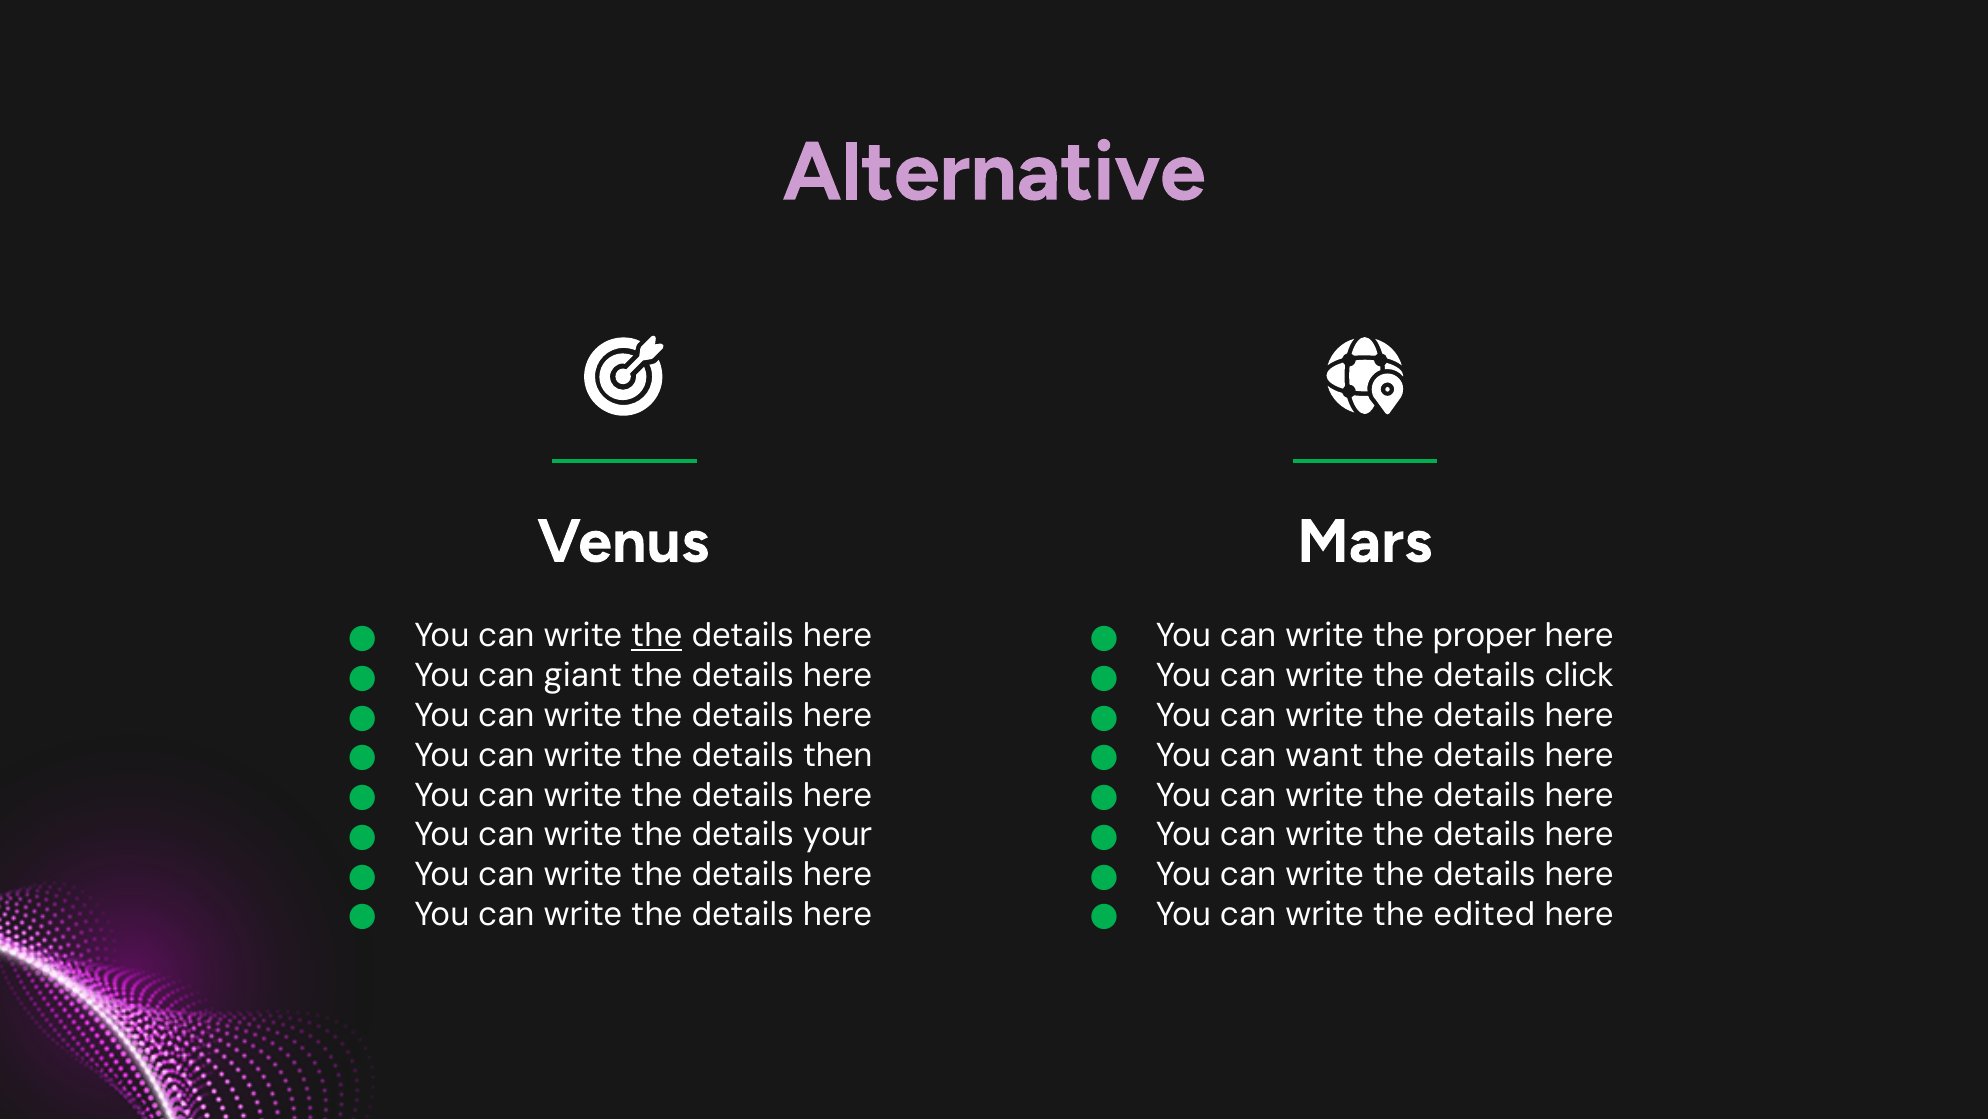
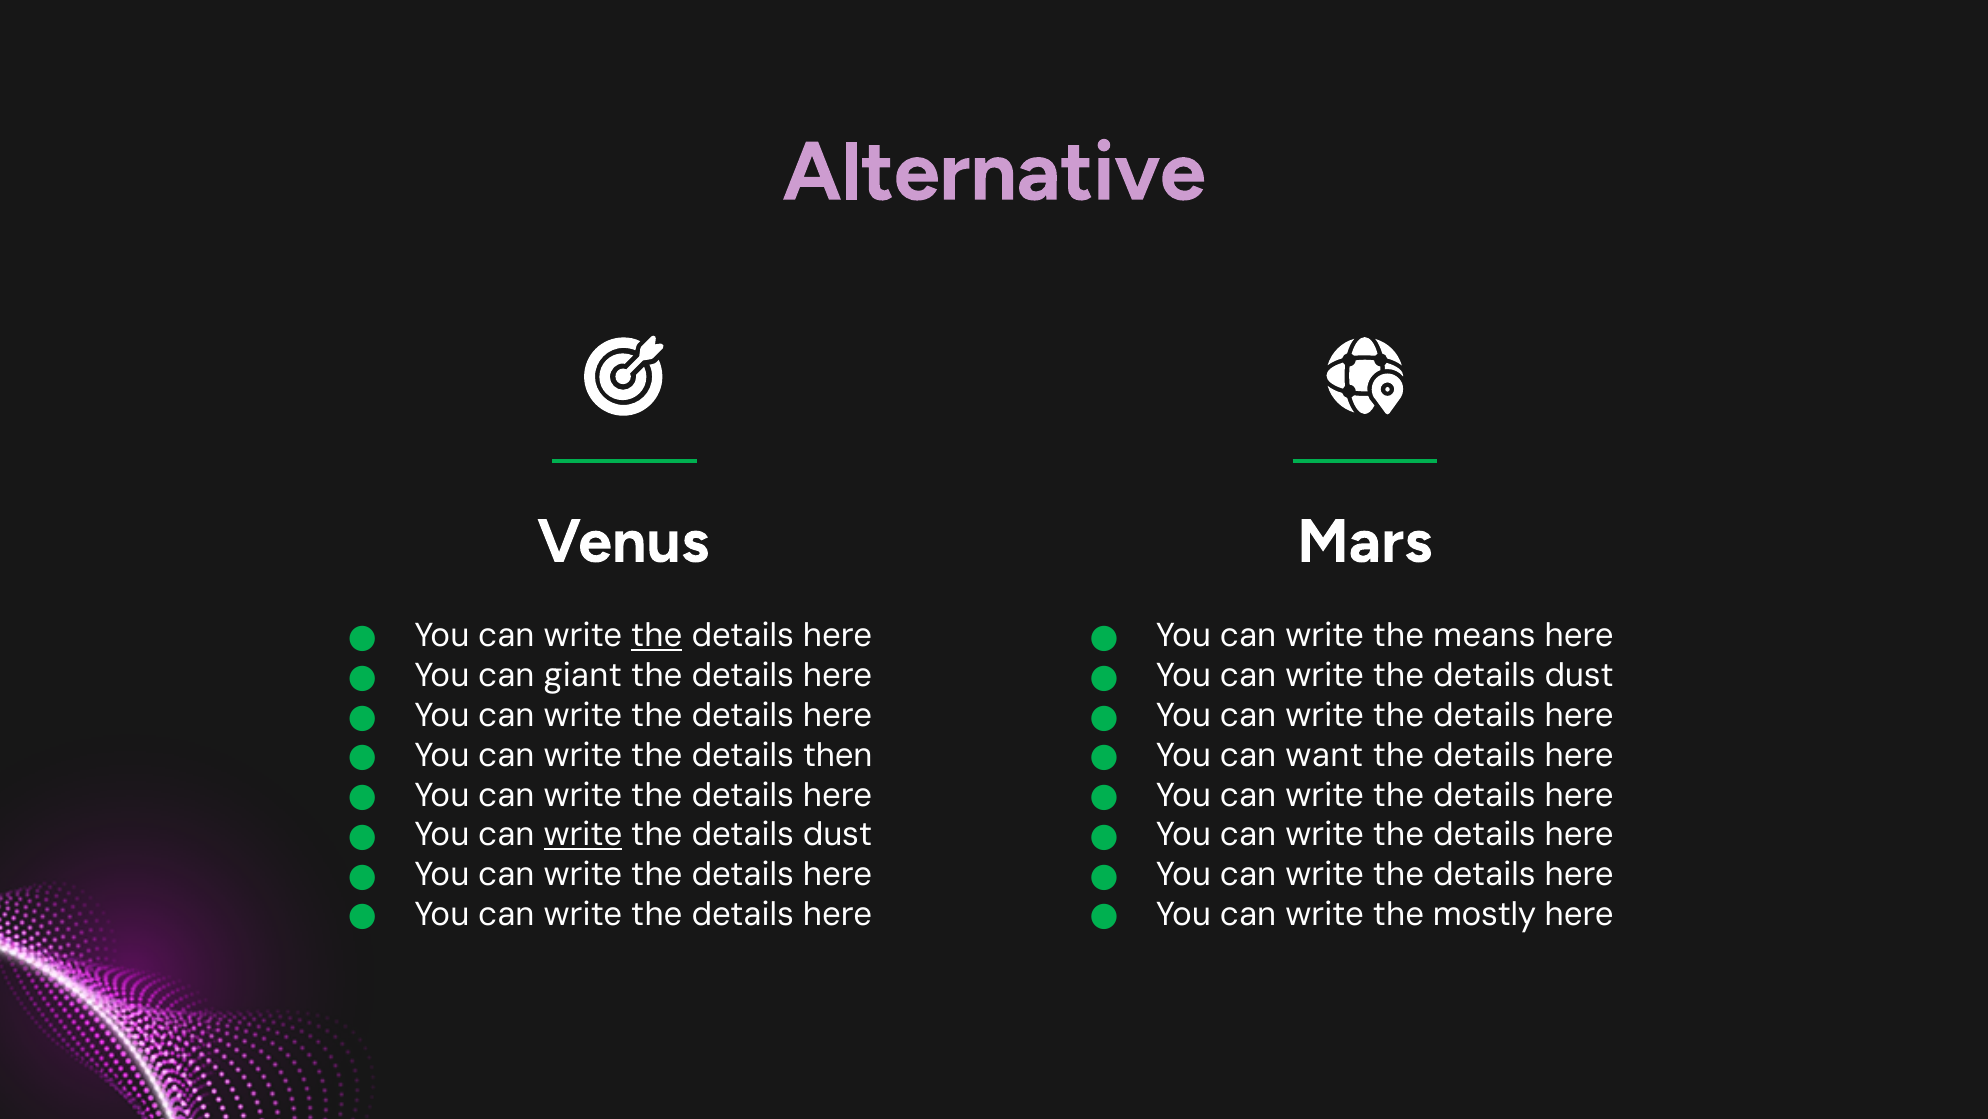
proper: proper -> means (1484, 636)
click: click -> dust (1579, 675)
write underline: none -> present (583, 834)
your: your -> dust (838, 834)
edited: edited -> mostly (1485, 914)
